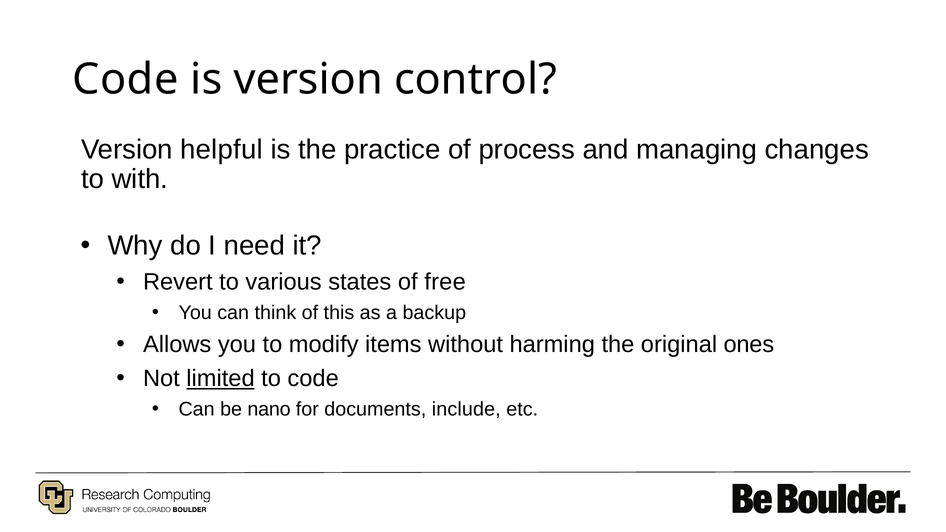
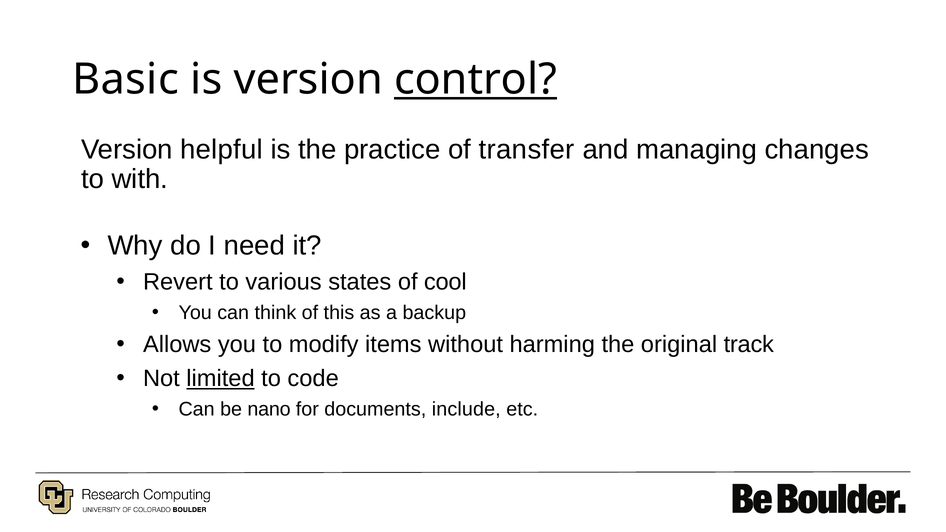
Code: Code -> Basic (125, 79)
control underline: none -> present (476, 79)
process: process -> transfer (527, 149)
free: free -> cool (445, 282)
ones: ones -> track (749, 345)
